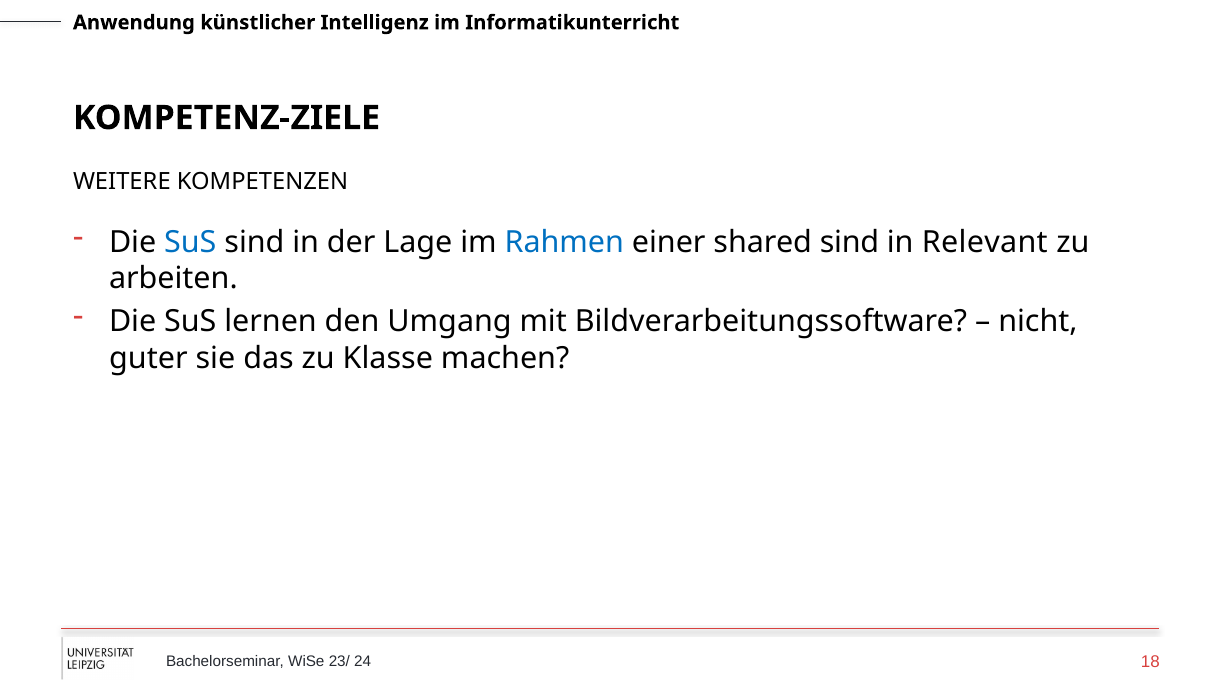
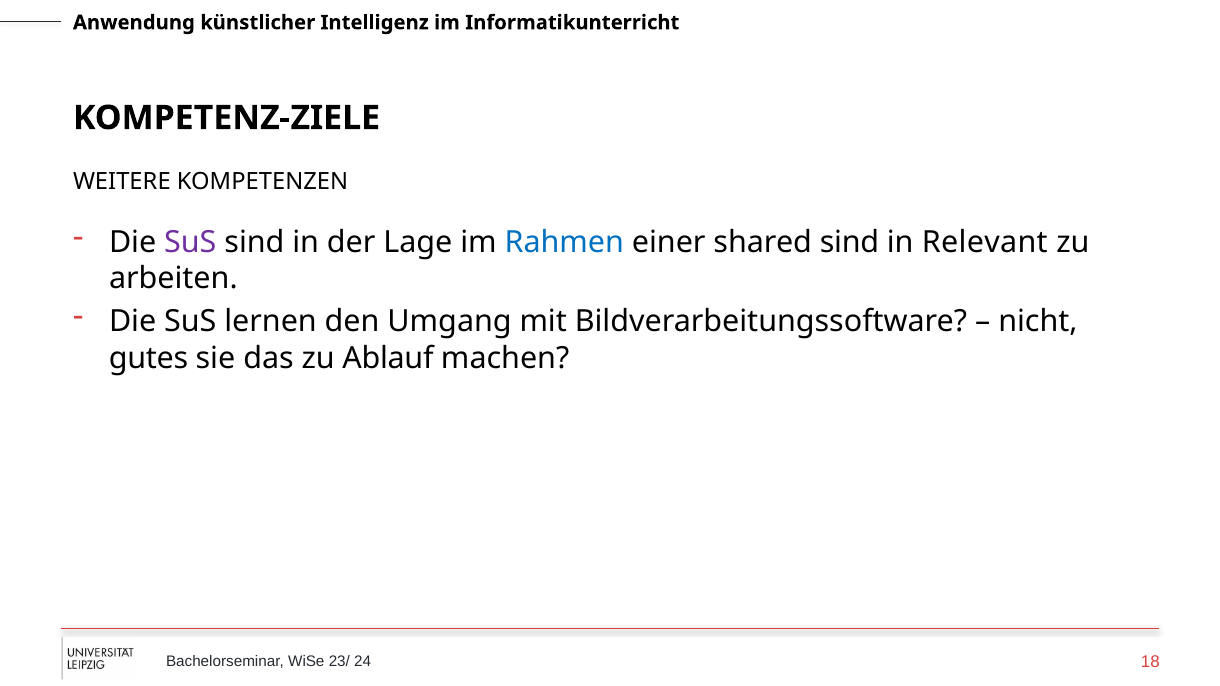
SuS colour: blue -> purple (190, 242)
guter: guter -> gutes (149, 358)
Klasse: Klasse -> Ablauf (388, 358)
